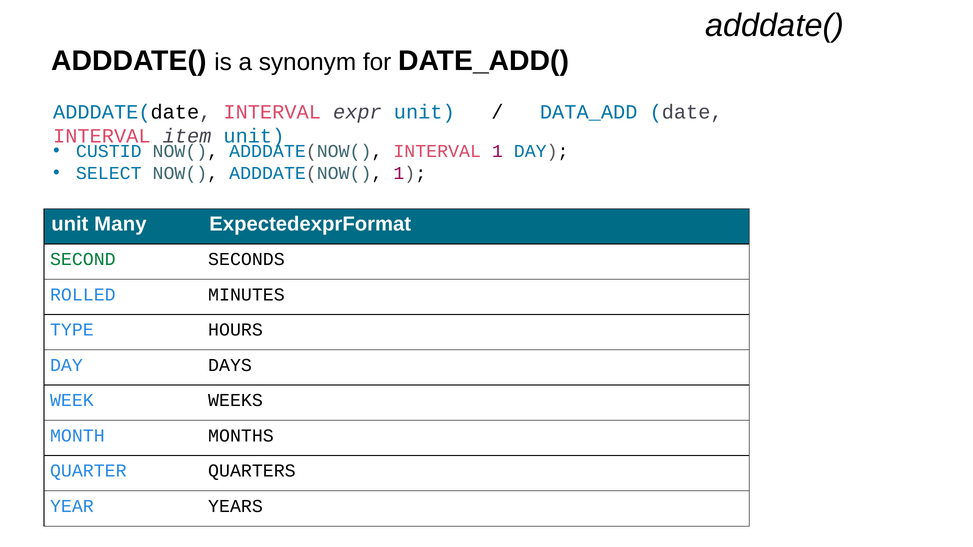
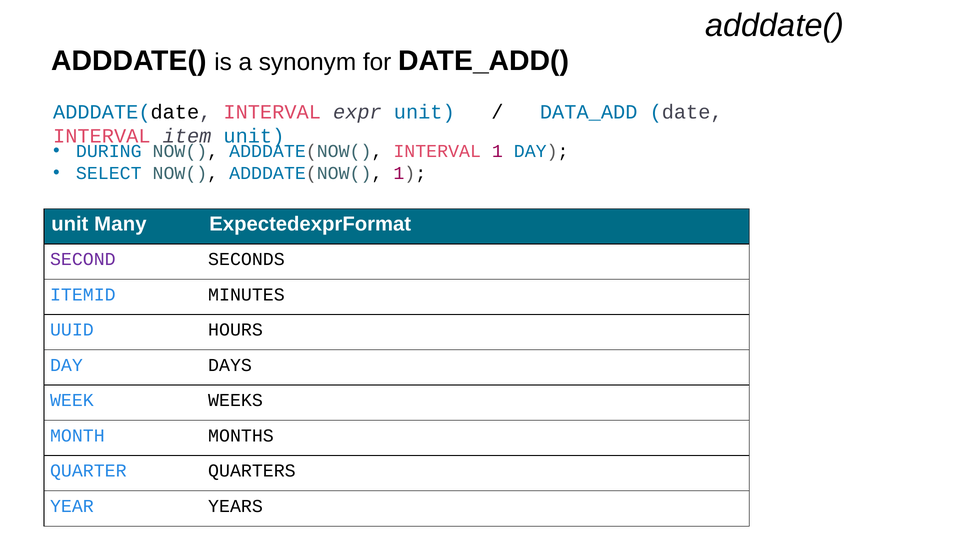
CUSTID: CUSTID -> DURING (109, 152)
SECOND colour: green -> purple (83, 259)
ROLLED: ROLLED -> ITEMID (83, 295)
TYPE: TYPE -> UUID (72, 330)
